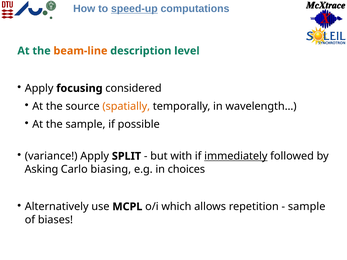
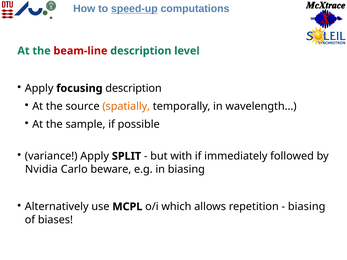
beam-line colour: orange -> red (80, 51)
focusing considered: considered -> description (134, 88)
immediately underline: present -> none (236, 156)
Asking: Asking -> Nvidia (41, 169)
biasing: biasing -> beware (111, 169)
in choices: choices -> biasing (186, 169)
sample: sample -> biasing (307, 207)
